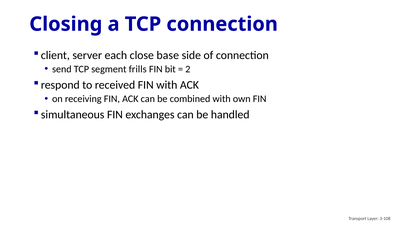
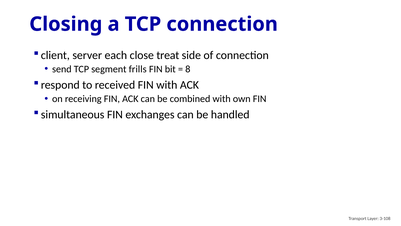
base: base -> treat (168, 55)
2: 2 -> 8 (188, 69)
